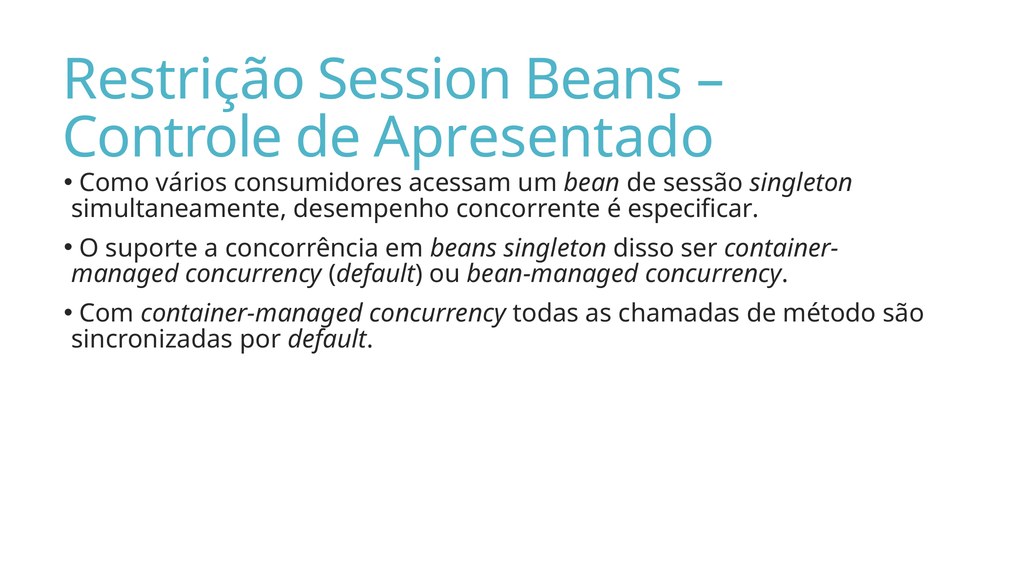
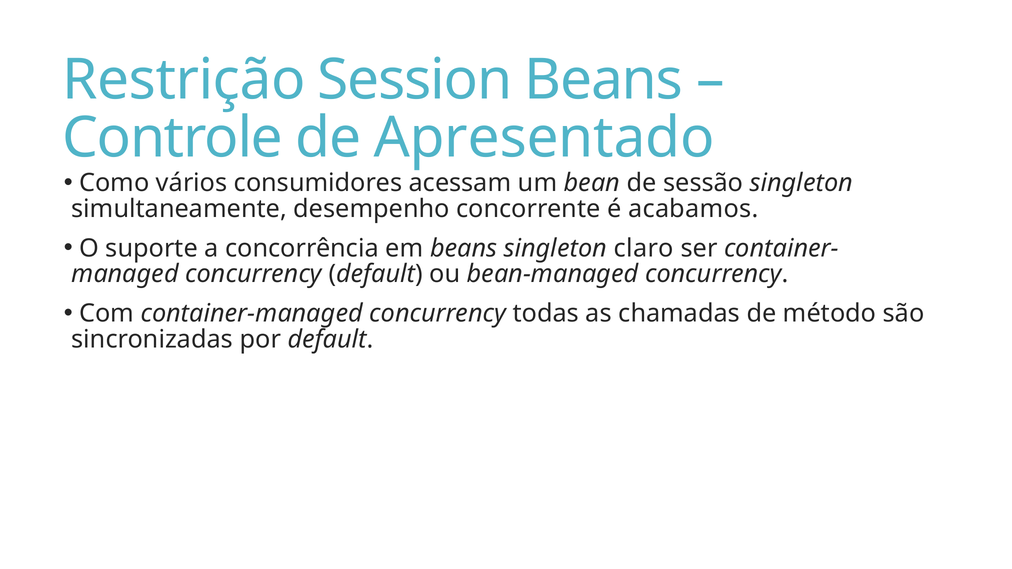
especificar: especificar -> acabamos (693, 209)
disso: disso -> claro (644, 248)
